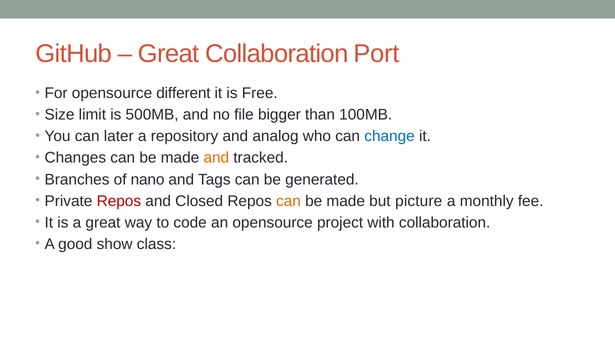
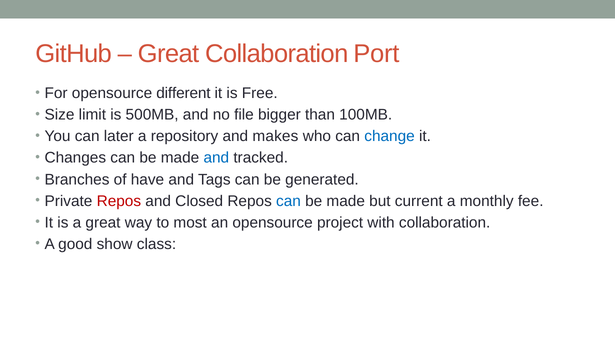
analog: analog -> makes (275, 136)
and colour: orange -> blue (216, 158)
nano: nano -> have (147, 179)
can colour: orange -> blue (288, 201)
picture: picture -> current (419, 201)
code: code -> most (190, 222)
